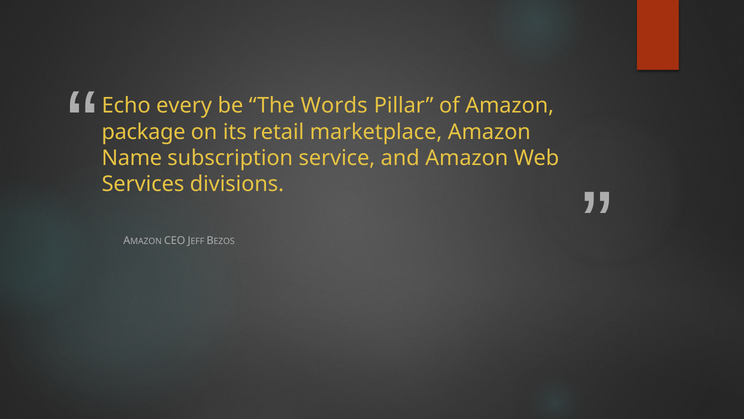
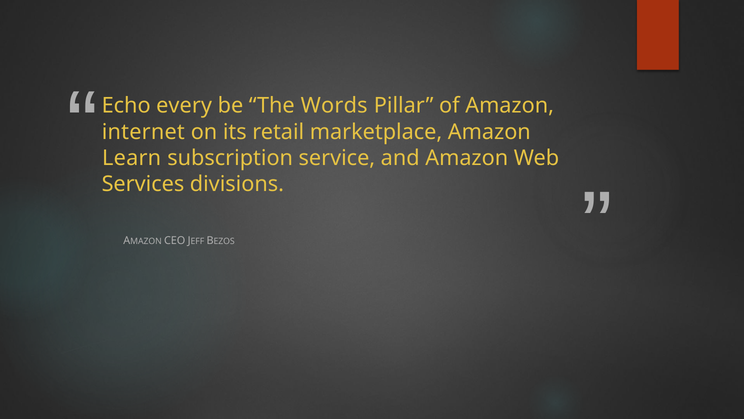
package: package -> internet (143, 132)
Name: Name -> Learn (132, 158)
